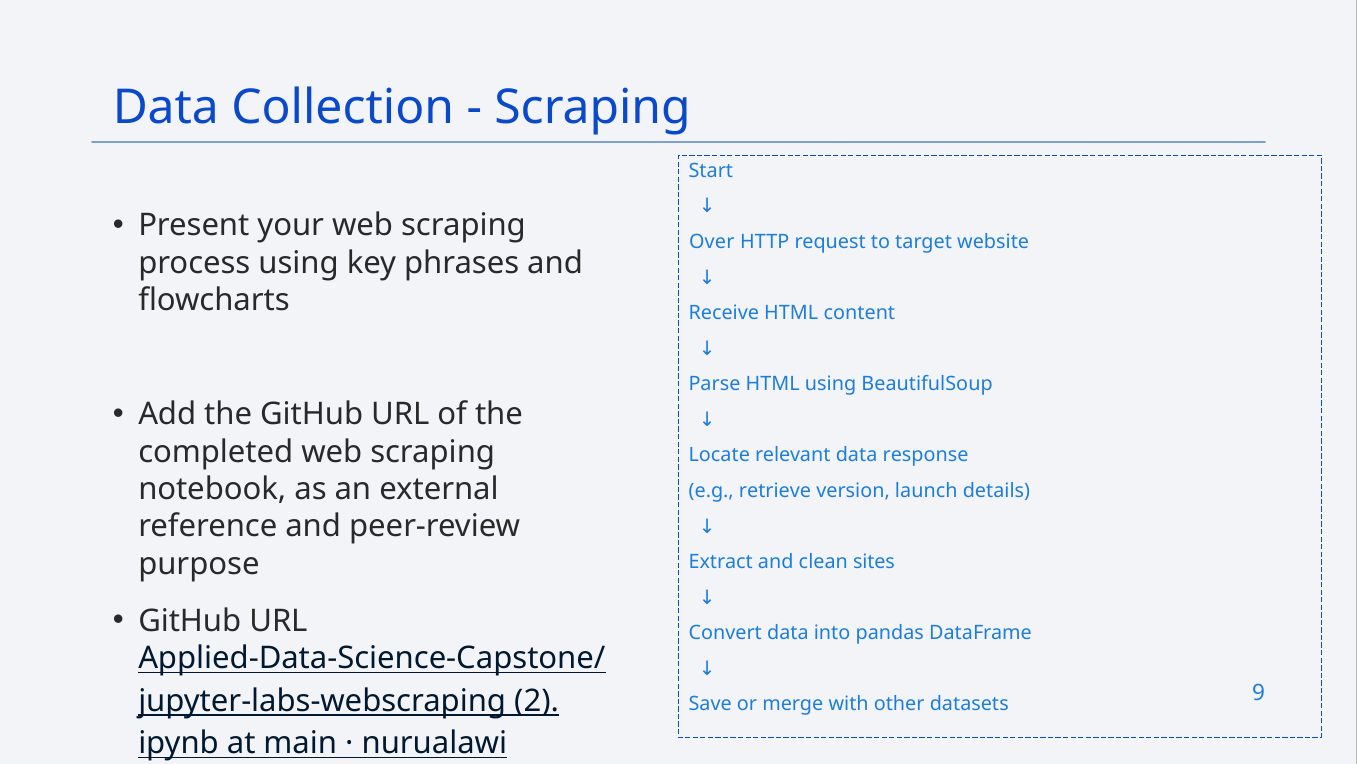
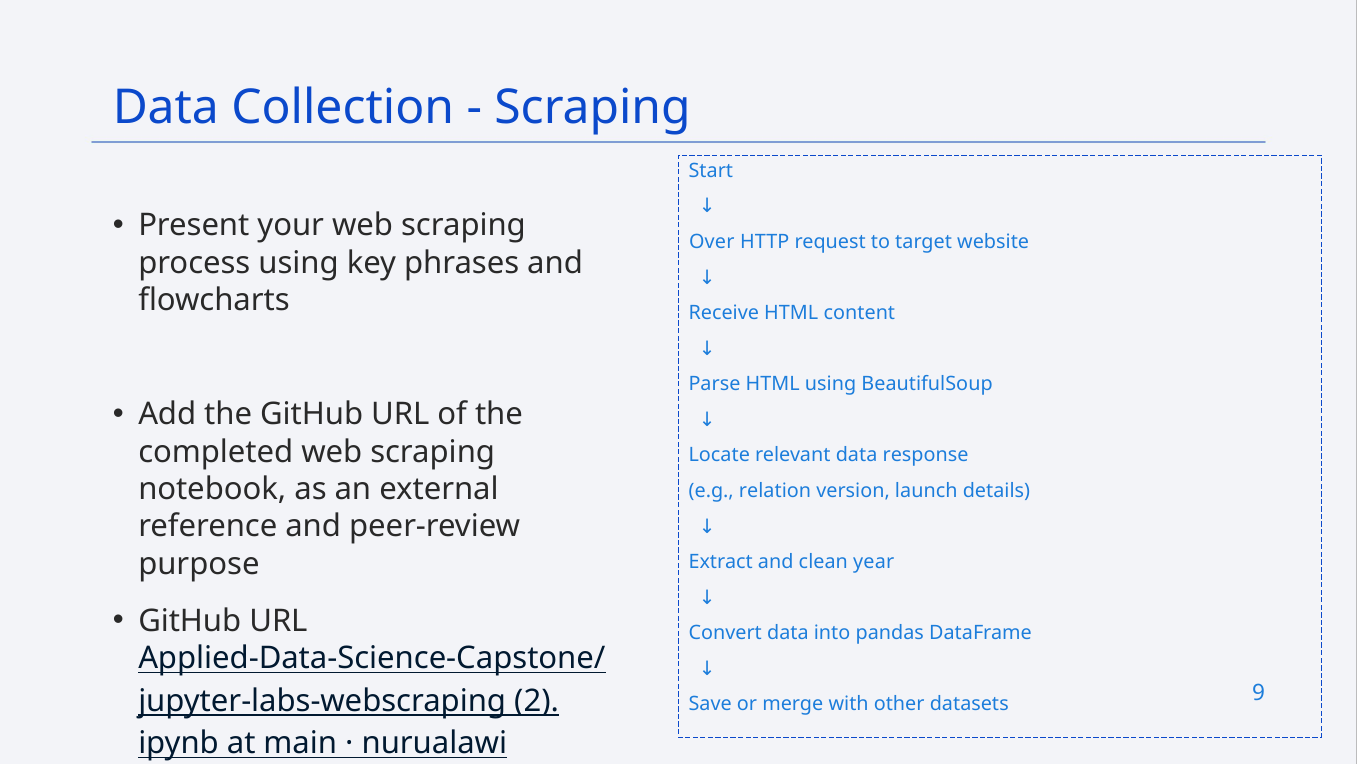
retrieve: retrieve -> relation (775, 491)
sites: sites -> year (874, 562)
